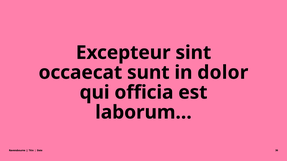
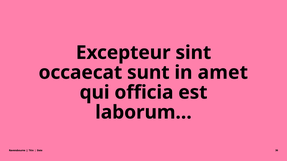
dolor: dolor -> amet (223, 73)
